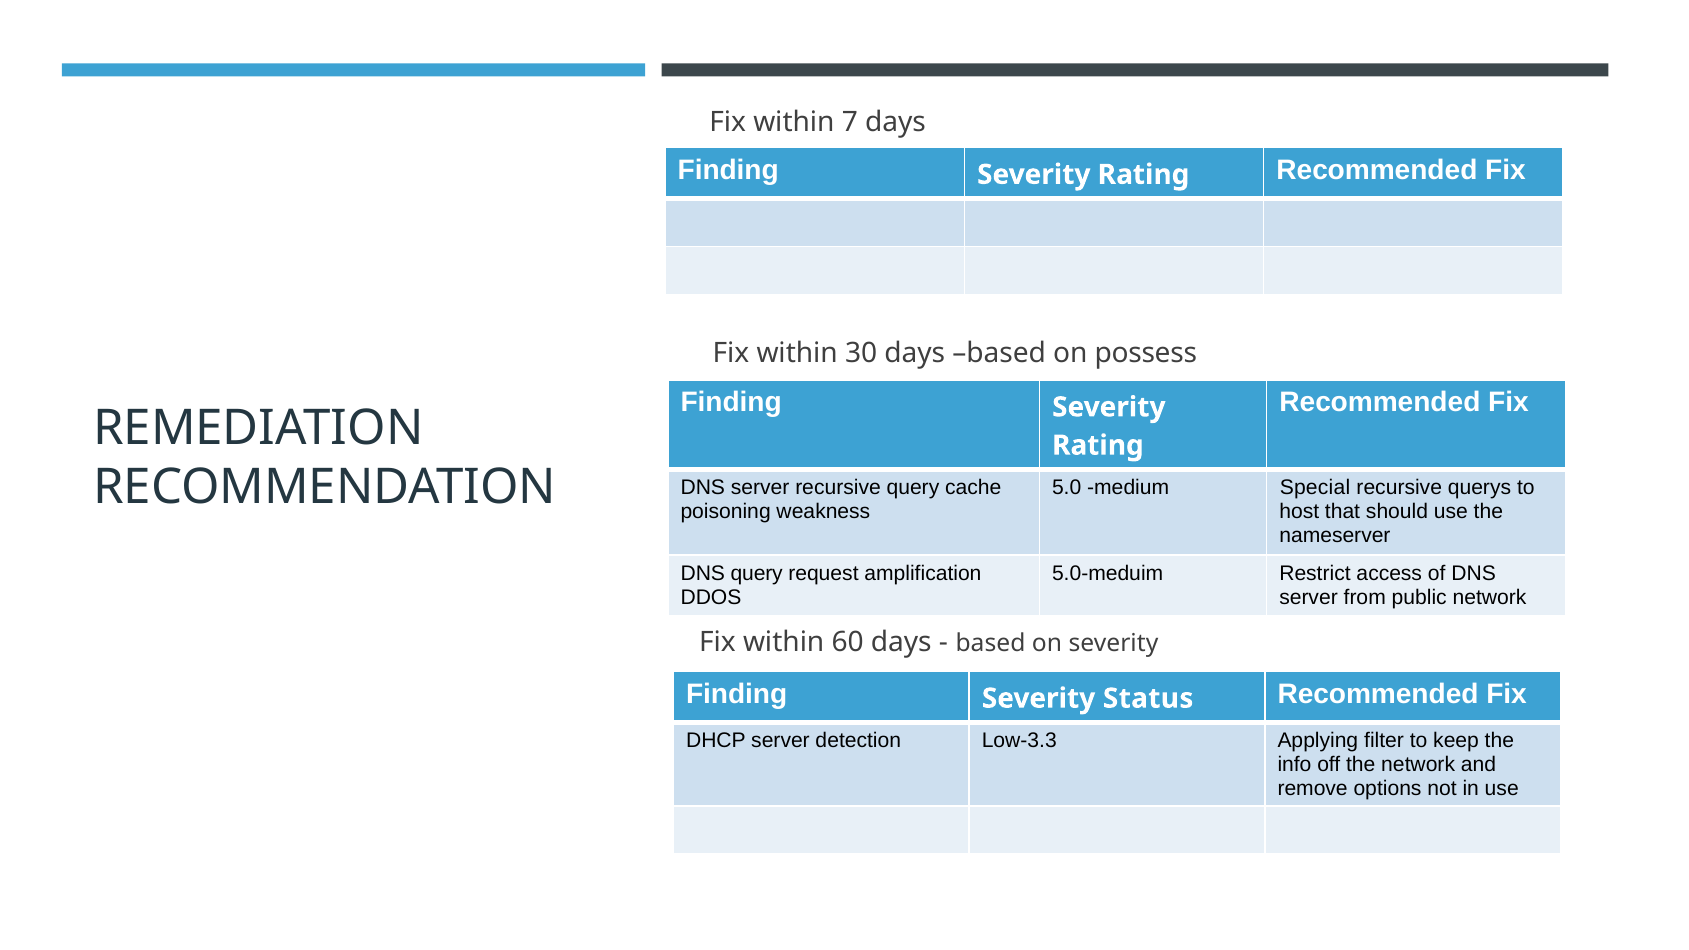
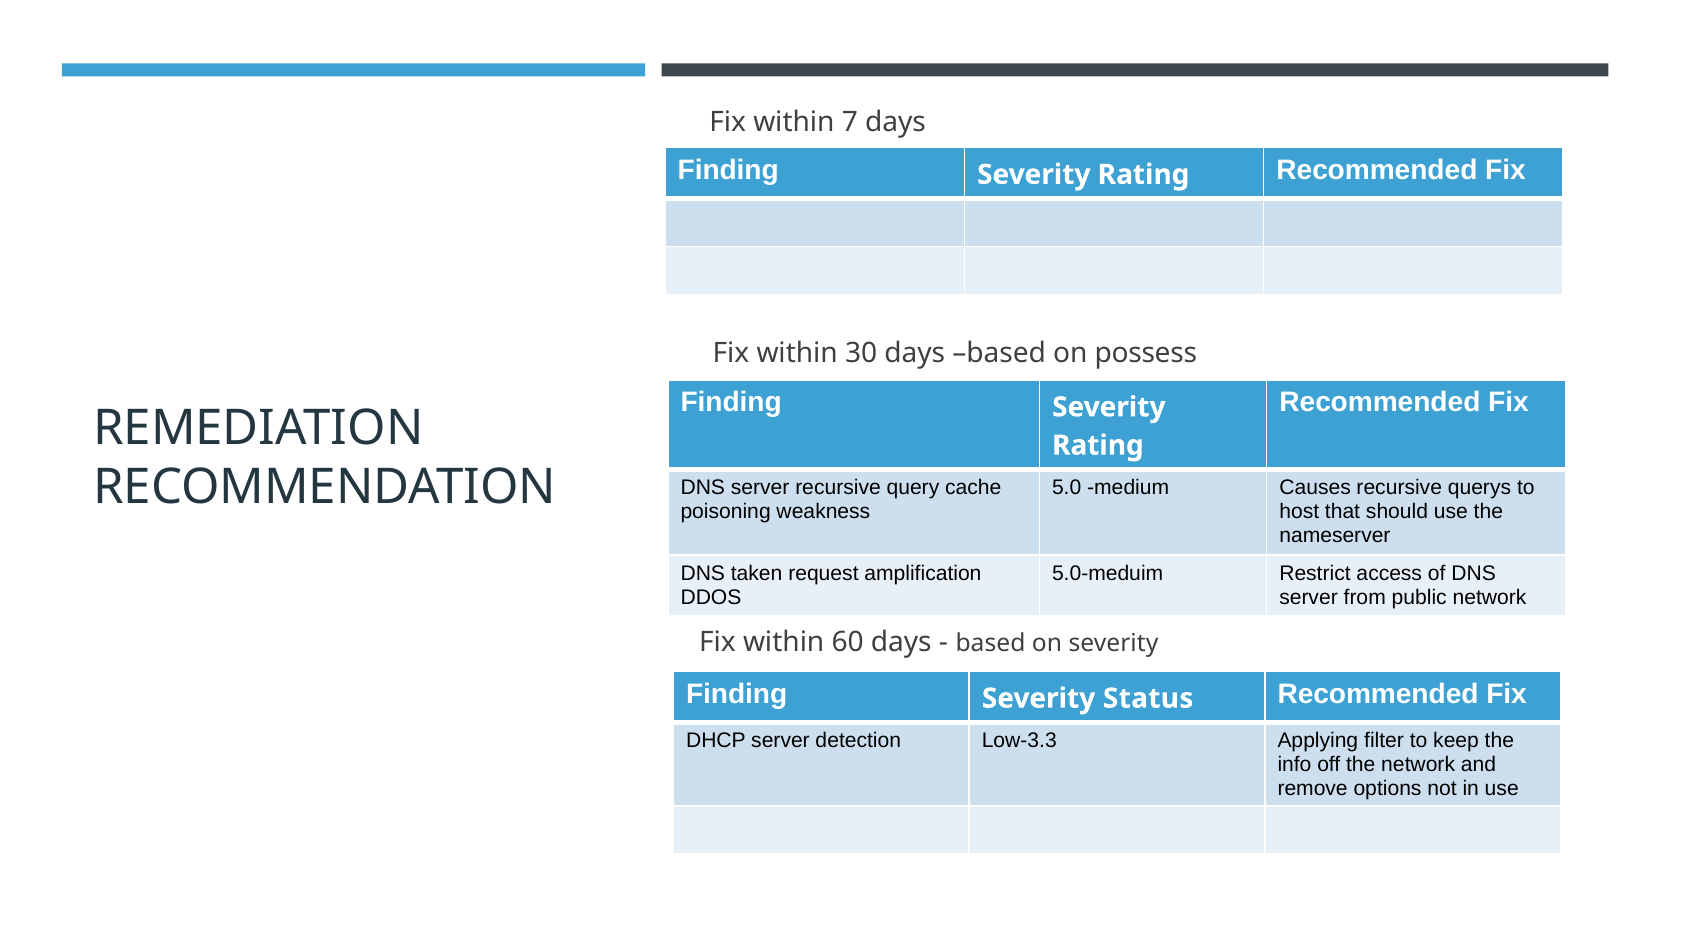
Special: Special -> Causes (1315, 488)
DNS query: query -> taken (757, 573)
